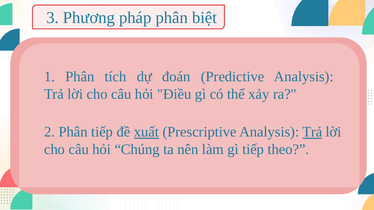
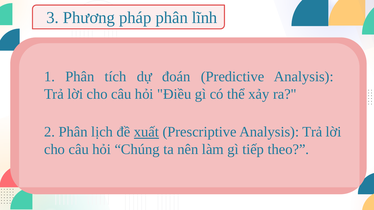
phân biệt: biệt -> lĩnh (205, 18)
tiếp: tiếp -> lịch (102, 132)
Trả underline: present -> none (312, 132)
